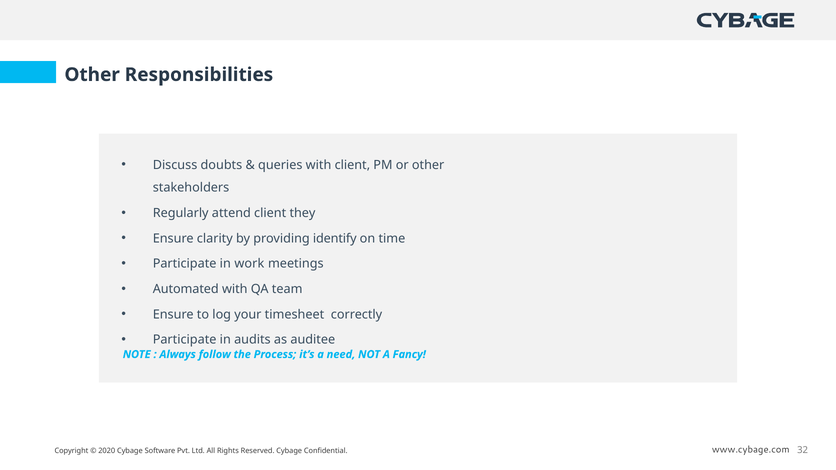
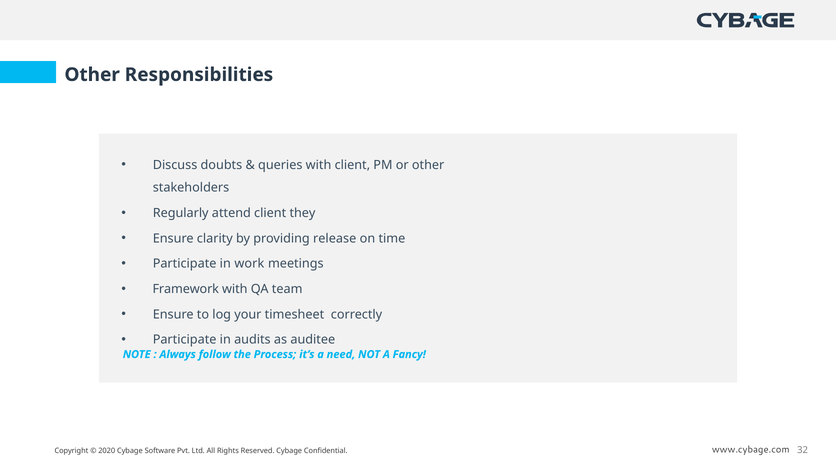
identify: identify -> release (335, 239)
Automated: Automated -> Framework (186, 289)
